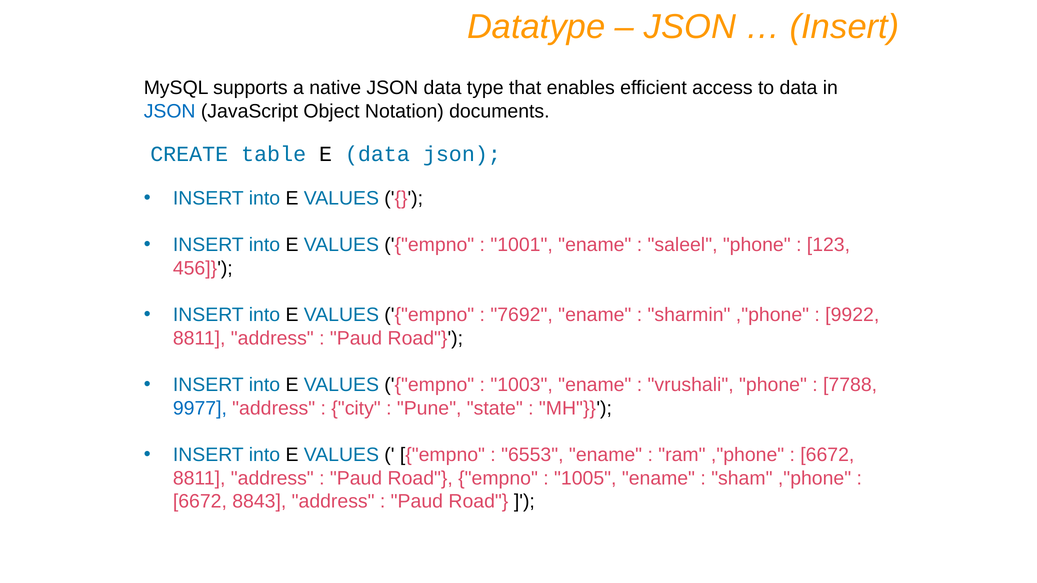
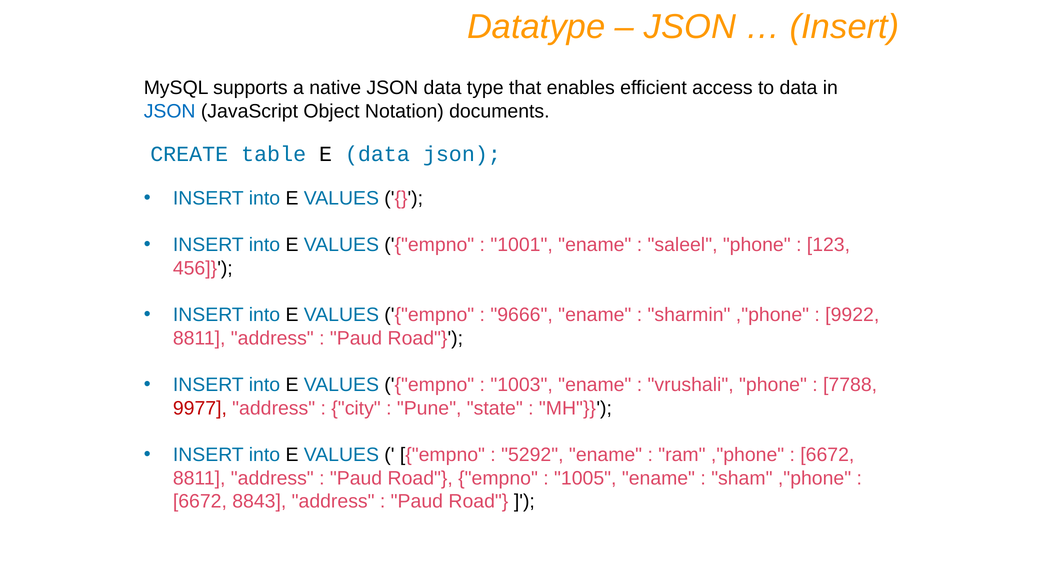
7692: 7692 -> 9666 (522, 315)
9977 colour: blue -> red (200, 408)
6553: 6553 -> 5292 (532, 455)
